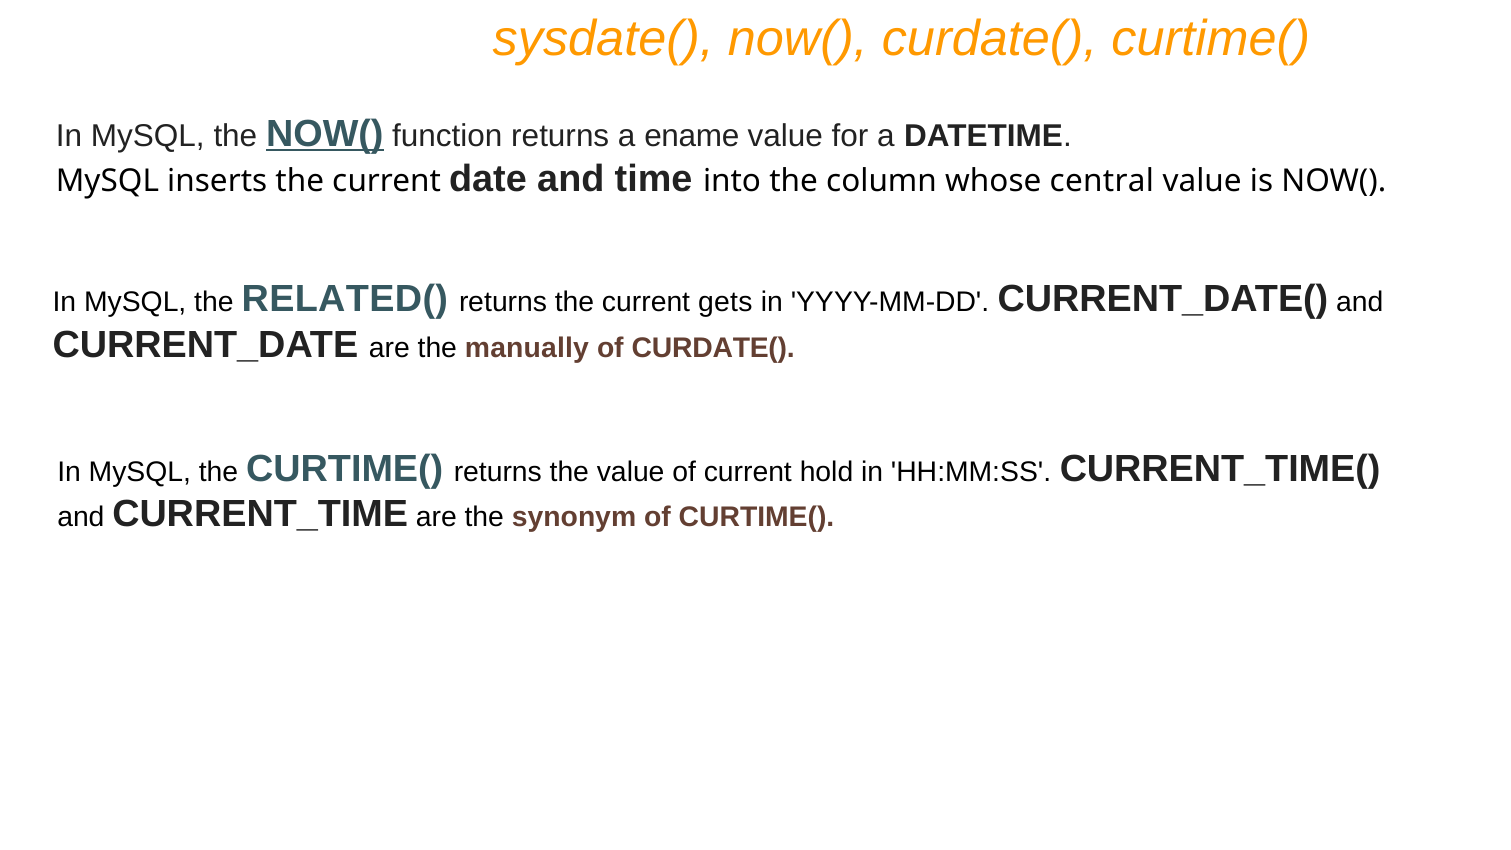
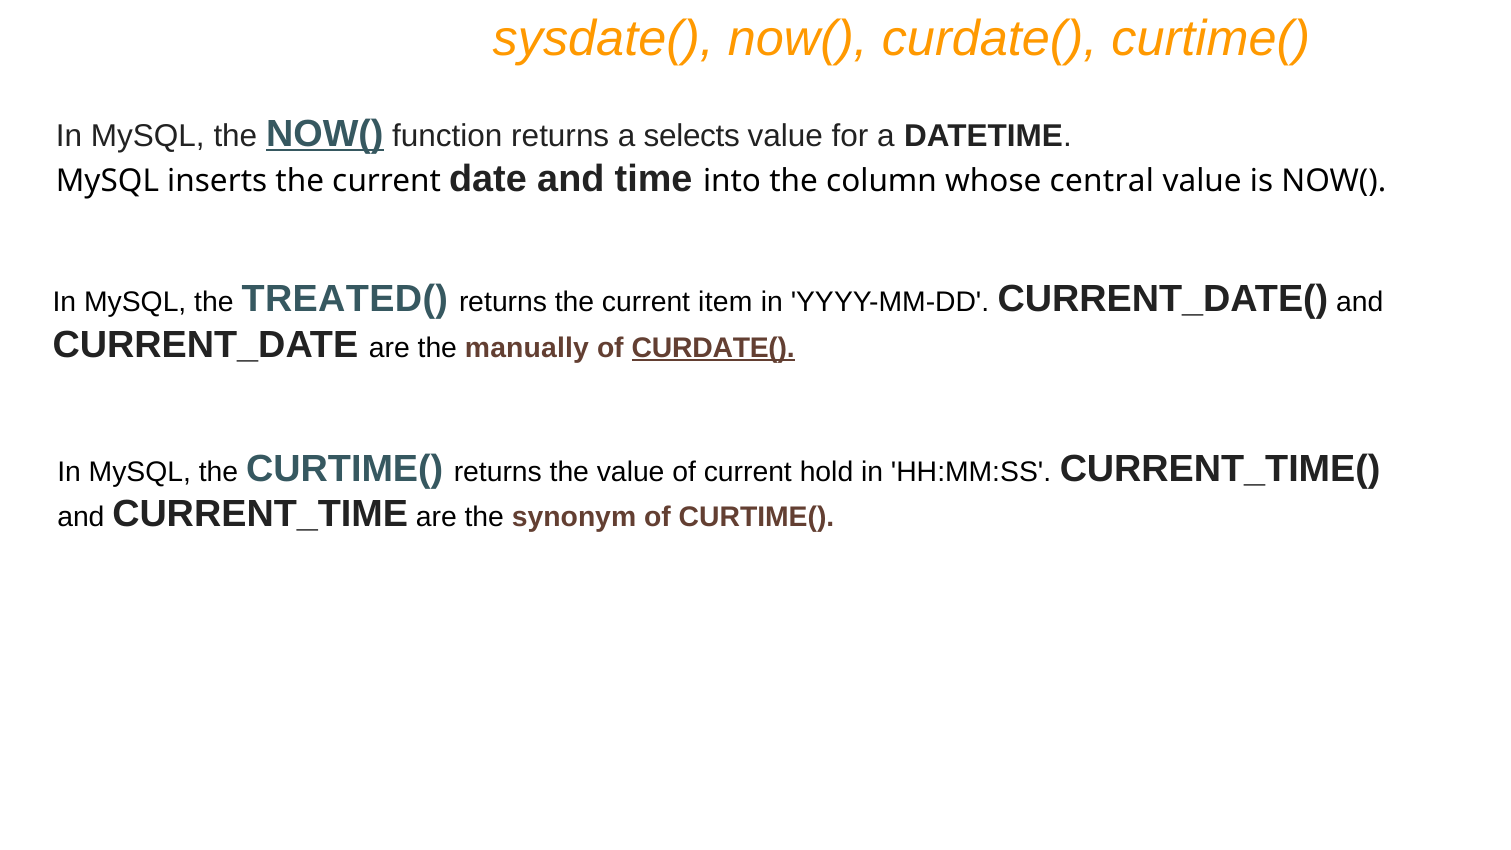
ename: ename -> selects (692, 136)
RELATED(: RELATED( -> TREATED( (345, 299)
gets: gets -> item (725, 302)
CURDATE( underline: none -> present (713, 348)
